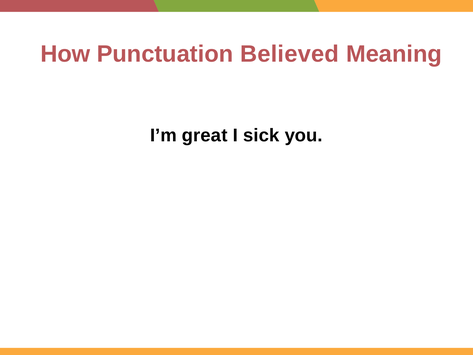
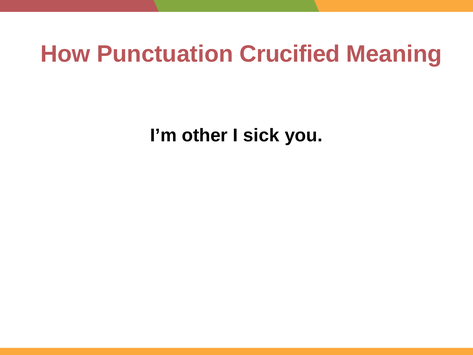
Believed: Believed -> Crucified (290, 54)
great: great -> other (205, 135)
